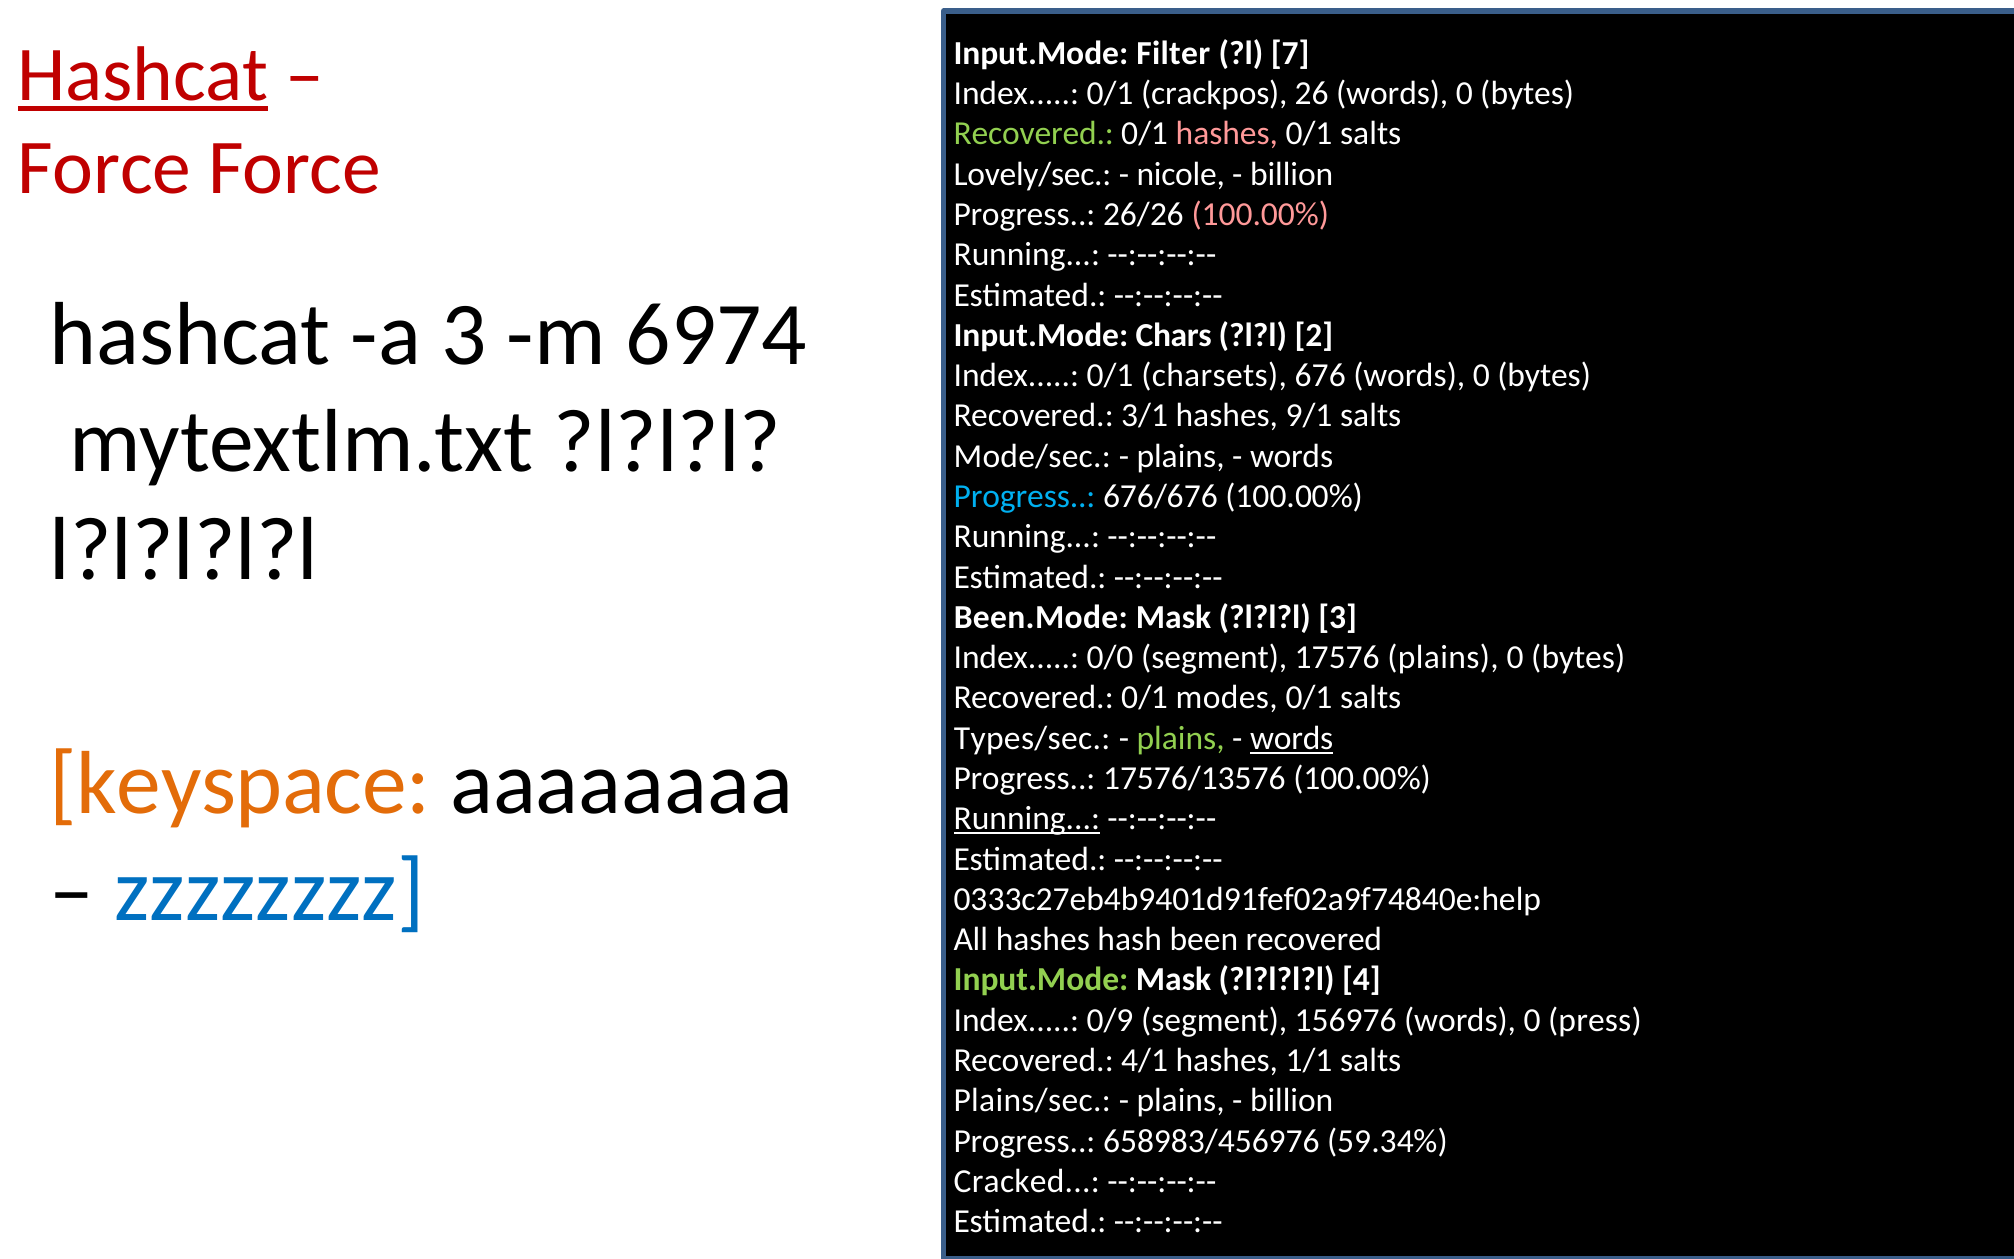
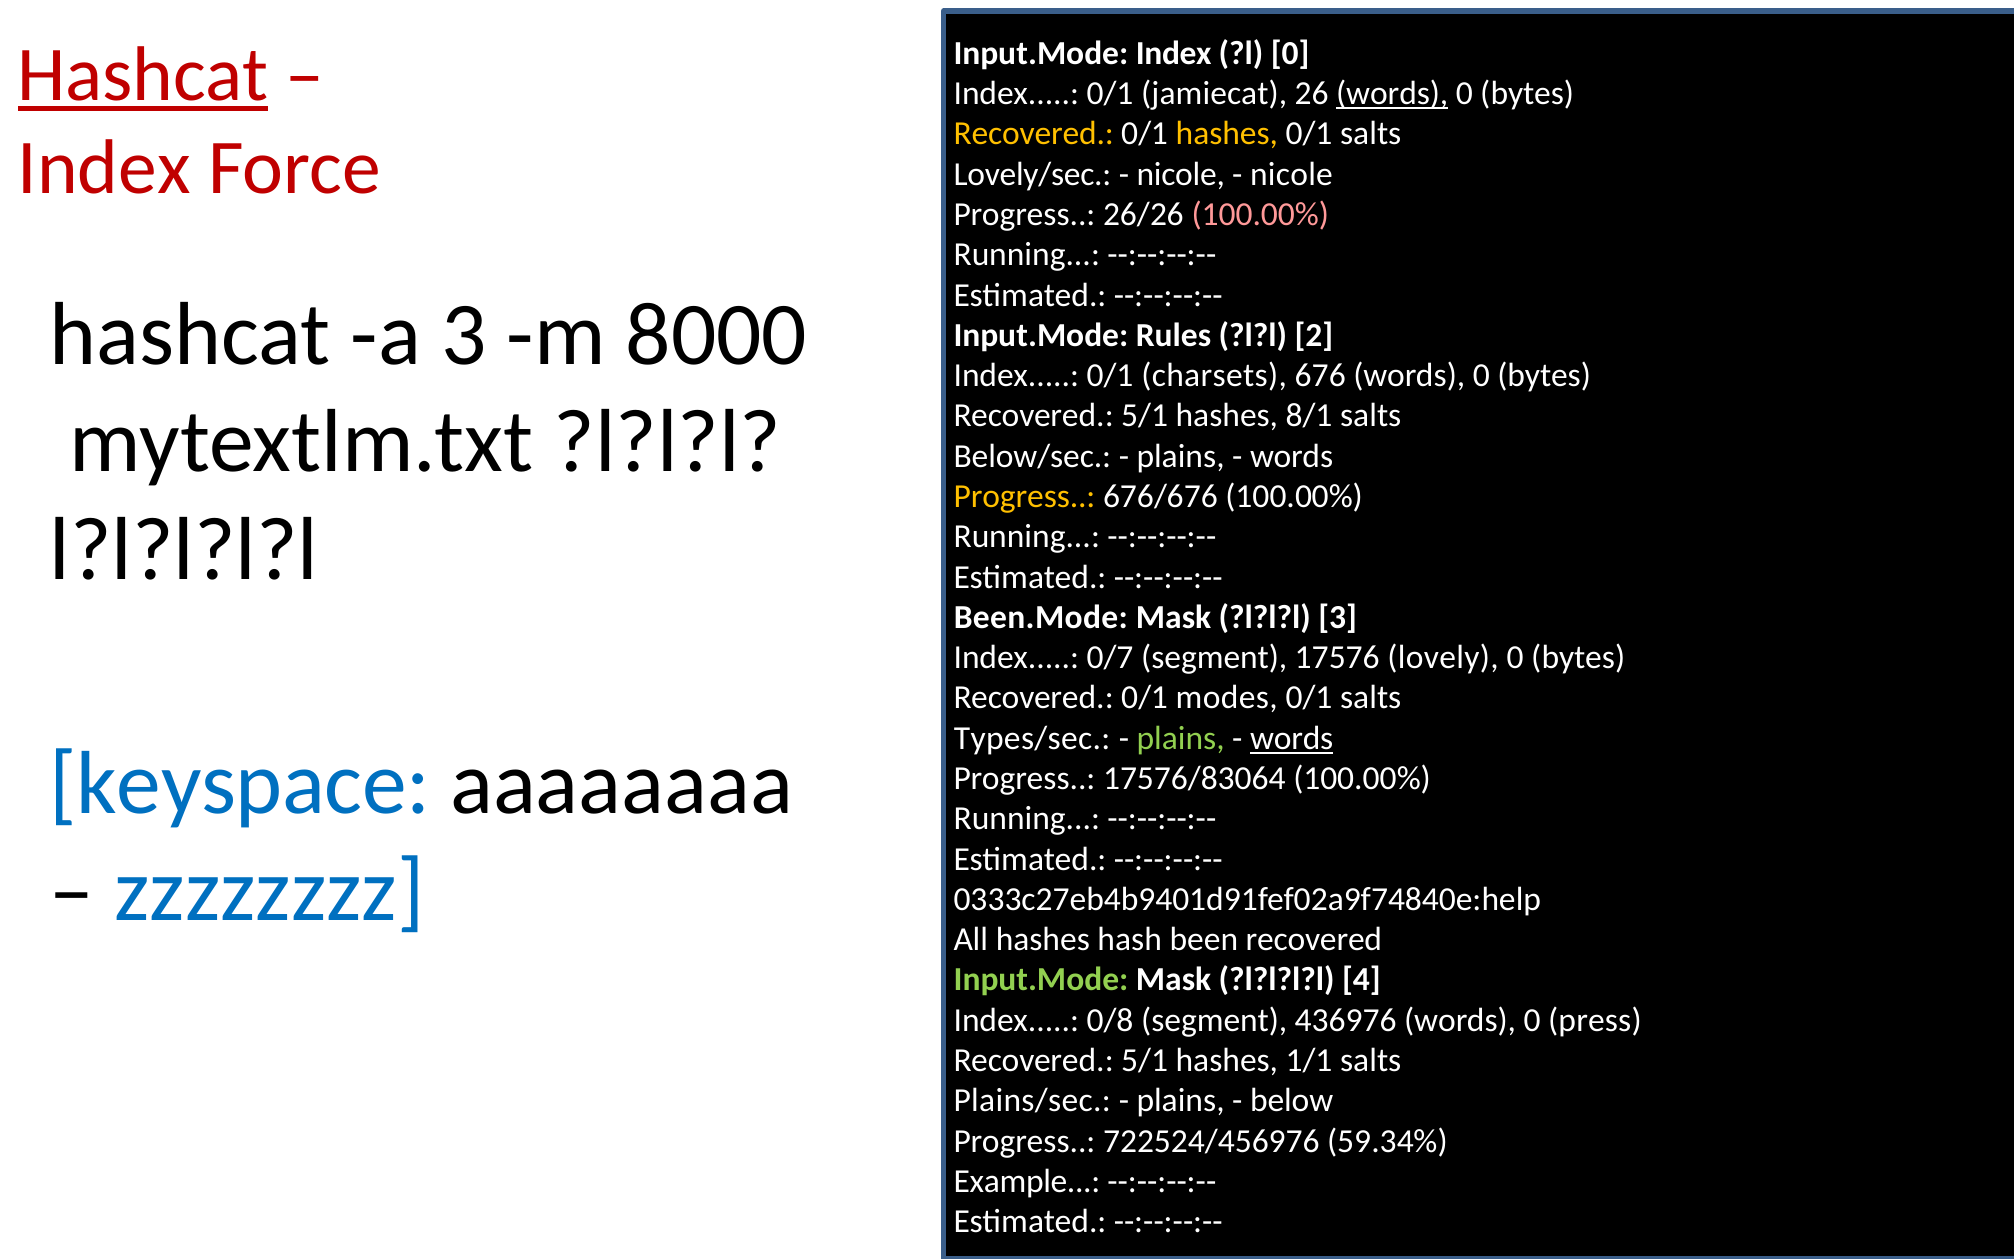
Input.Mode Filter: Filter -> Index (1174, 53)
?l 7: 7 -> 0 (1290, 53)
crackpos: crackpos -> jamiecat (1214, 94)
words underline: none -> present (1392, 94)
Recovered colour: light green -> yellow (1034, 134)
hashes colour: pink -> yellow (1227, 134)
Force: Force -> Index (104, 168)
billion: billion -> nicole (1291, 174)
6974: 6974 -> 8000 (717, 334)
Chars: Chars -> Rules (1174, 335)
3/1: 3/1 -> 5/1 (1145, 416)
9/1: 9/1 -> 8/1 (1309, 416)
Mode/sec: Mode/sec -> Below/sec (1032, 456)
Progress colour: light blue -> yellow (1025, 496)
0/0: 0/0 -> 0/7 (1110, 657)
17576 plains: plains -> lovely (1443, 657)
keyspace colour: orange -> blue (240, 784)
17576/13576: 17576/13576 -> 17576/83064 (1194, 778)
Running underline: present -> none (1027, 819)
0/9: 0/9 -> 0/8 (1110, 1020)
156976: 156976 -> 436976 (1346, 1020)
4/1: 4/1 -> 5/1 (1145, 1060)
billion: billion -> below (1292, 1101)
658983/456976: 658983/456976 -> 722524/456976 (1211, 1141)
Cracked: Cracked -> Example (1027, 1181)
